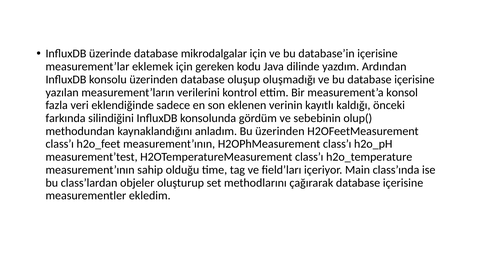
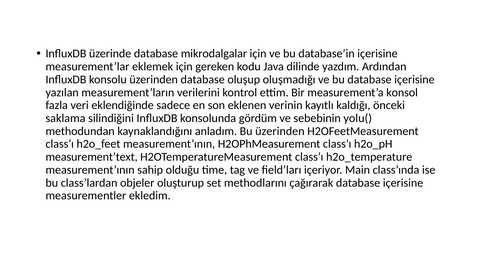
farkında: farkında -> saklama (65, 118)
olup(: olup( -> yolu( (358, 118)
measurement’test: measurement’test -> measurement’text (92, 157)
